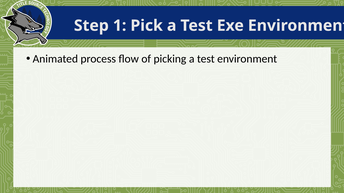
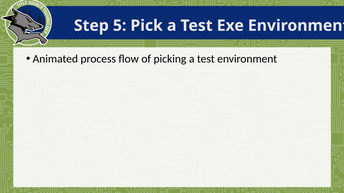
1: 1 -> 5 (120, 26)
